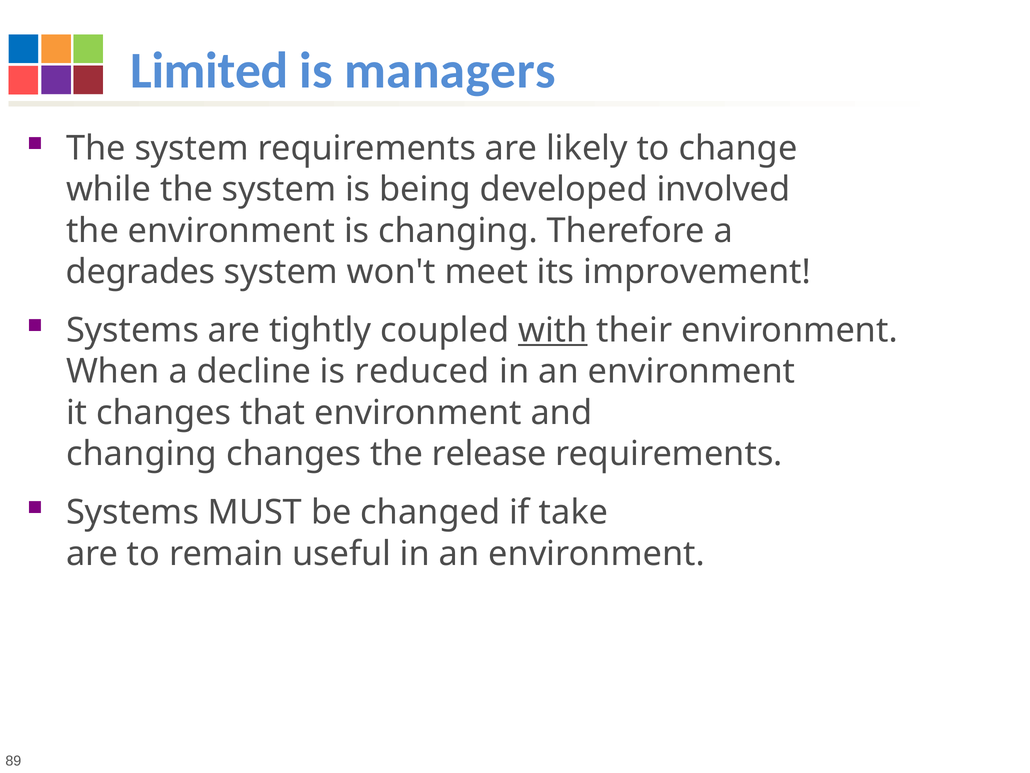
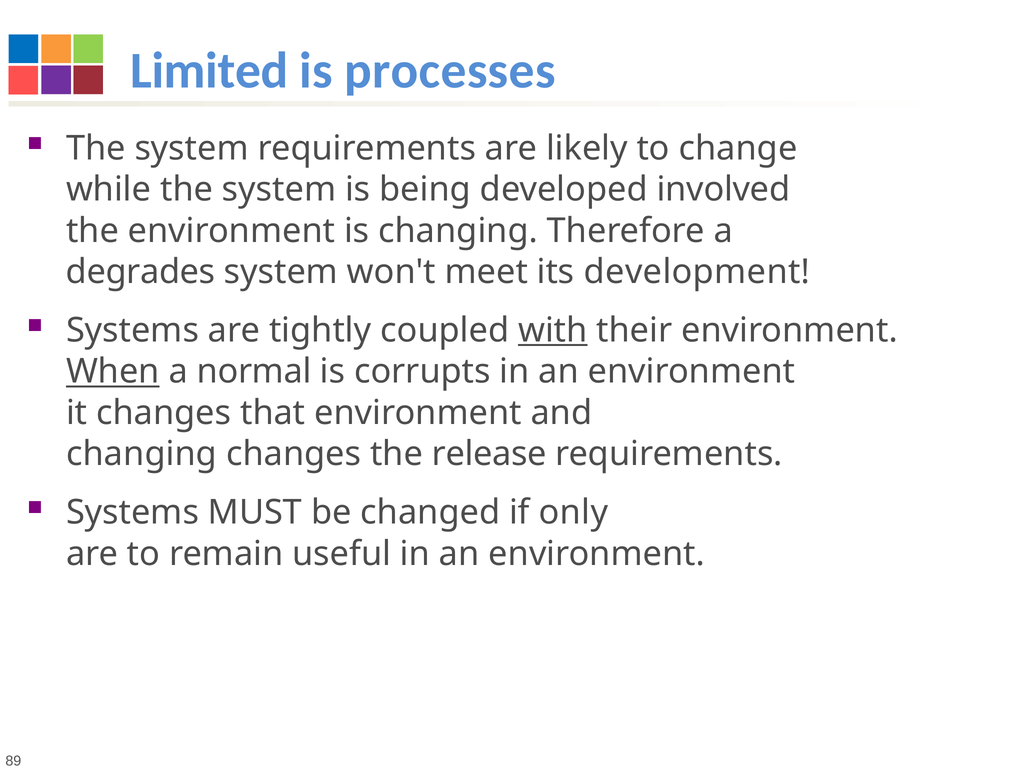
managers: managers -> processes (450, 71)
improvement: improvement -> development (697, 272)
When underline: none -> present (113, 371)
decline: decline -> normal (254, 371)
reduced: reduced -> corrupts (422, 371)
take: take -> only (573, 512)
